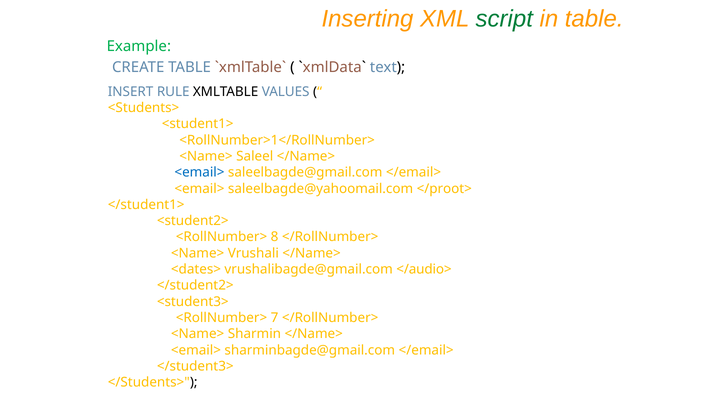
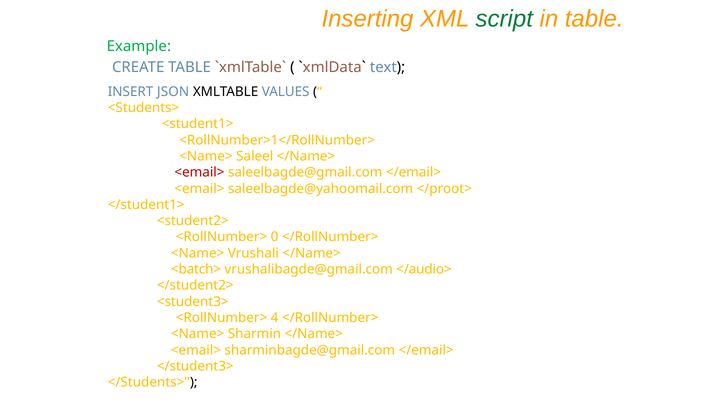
RULE: RULE -> JSON (173, 92)
<email> colour: blue -> red (199, 173)
8: 8 -> 0 (275, 237)
<dates>: <dates> -> <batch> (196, 270)
7: 7 -> 4 (275, 318)
